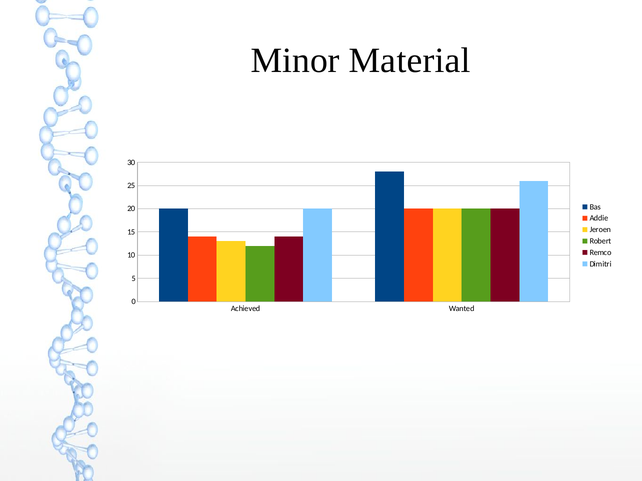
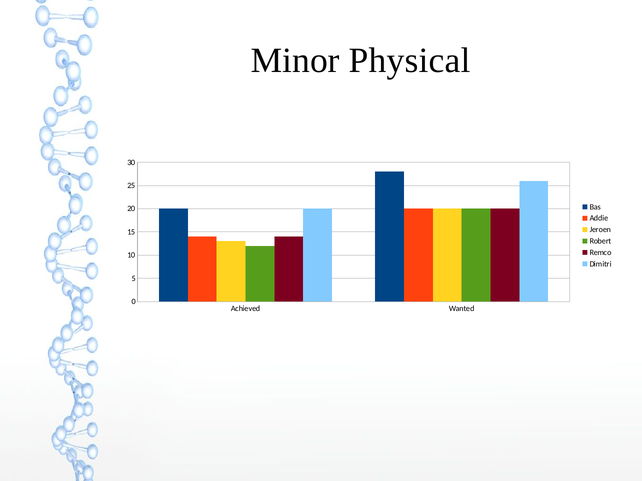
Material: Material -> Physical (410, 61)
